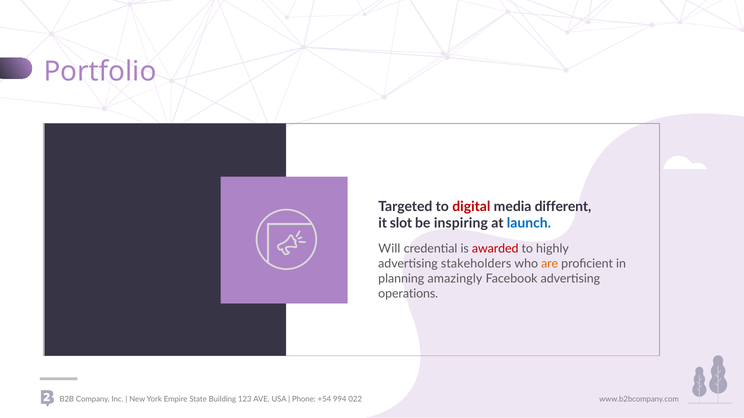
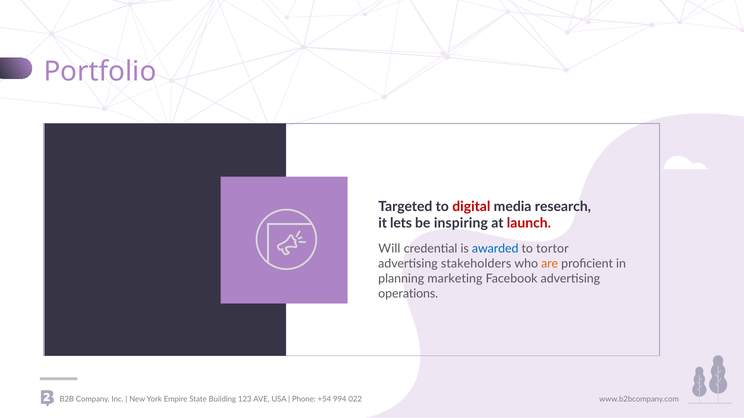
different: different -> research (563, 207)
slot: slot -> lets (401, 223)
launch colour: blue -> red (529, 223)
awarded colour: red -> blue (495, 249)
highly: highly -> tortor (552, 249)
amazingly: amazingly -> marketing (455, 279)
